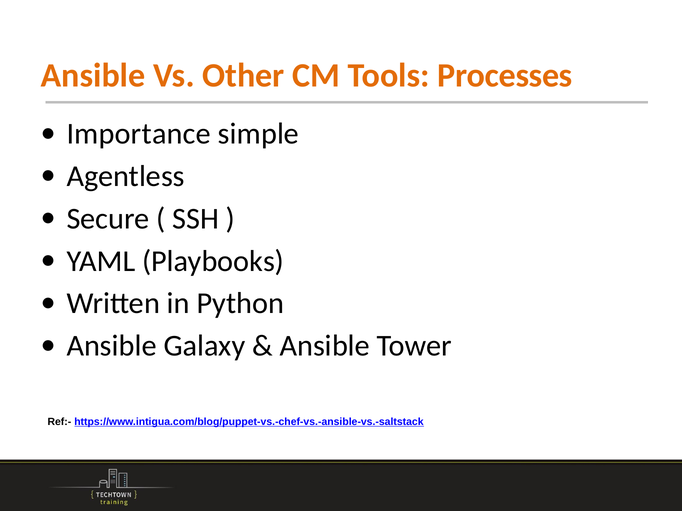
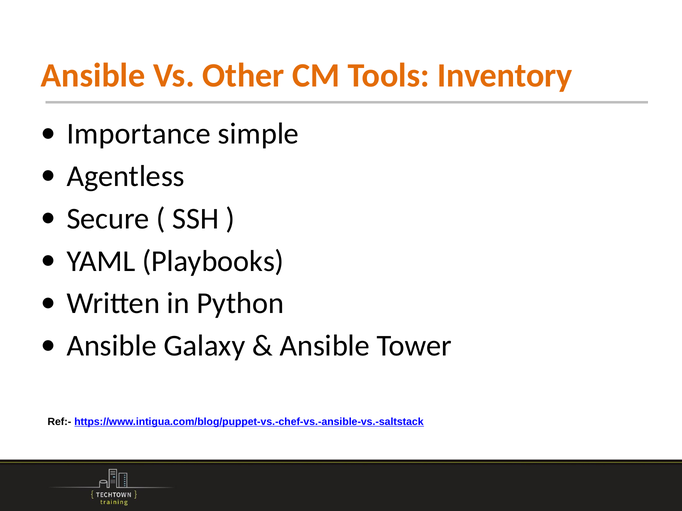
Processes: Processes -> Inventory (505, 76)
